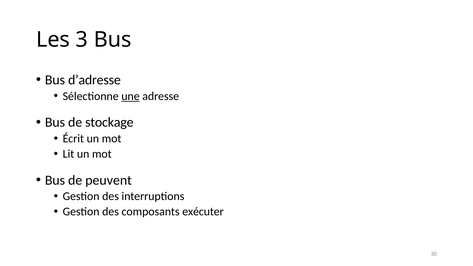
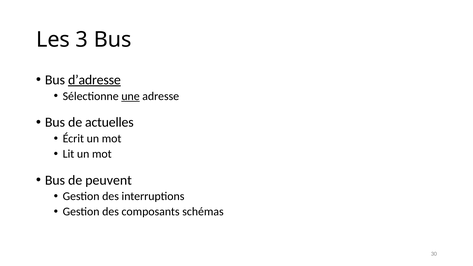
d’adresse underline: none -> present (94, 80)
stockage: stockage -> actuelles (109, 122)
exécuter: exécuter -> schémas (203, 212)
